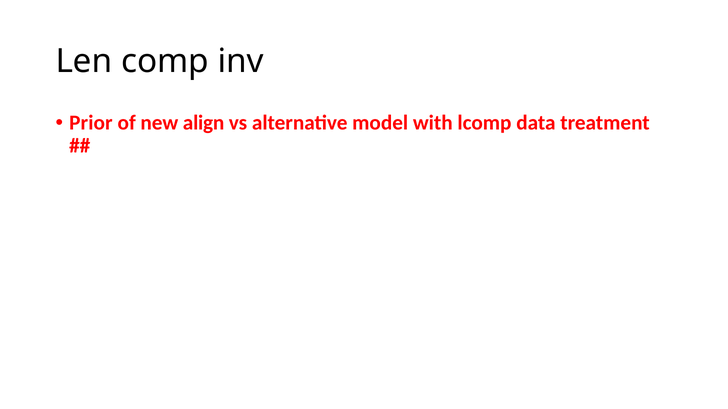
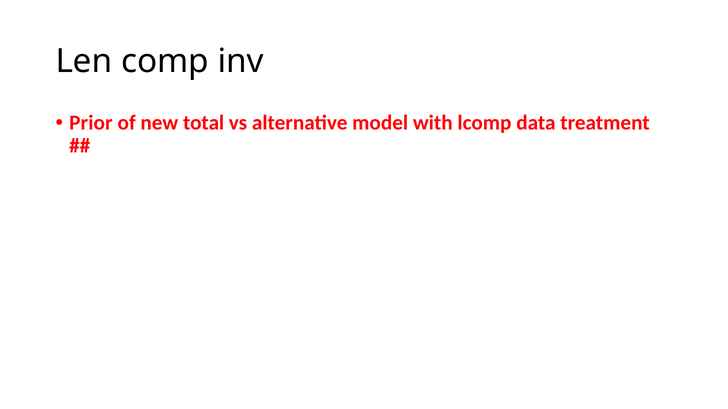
align: align -> total (204, 123)
